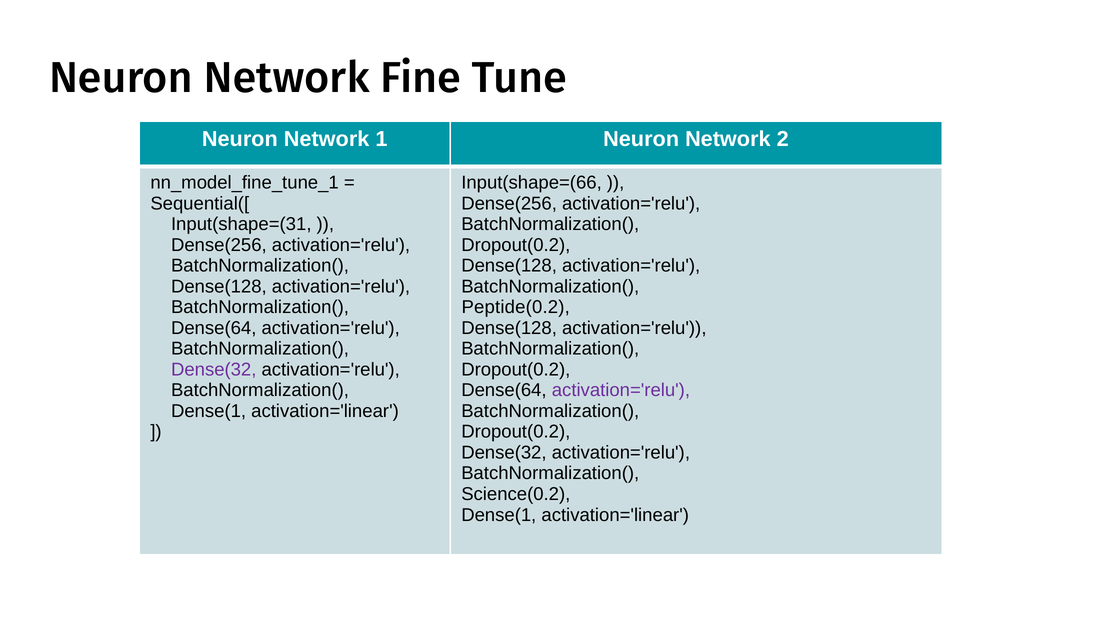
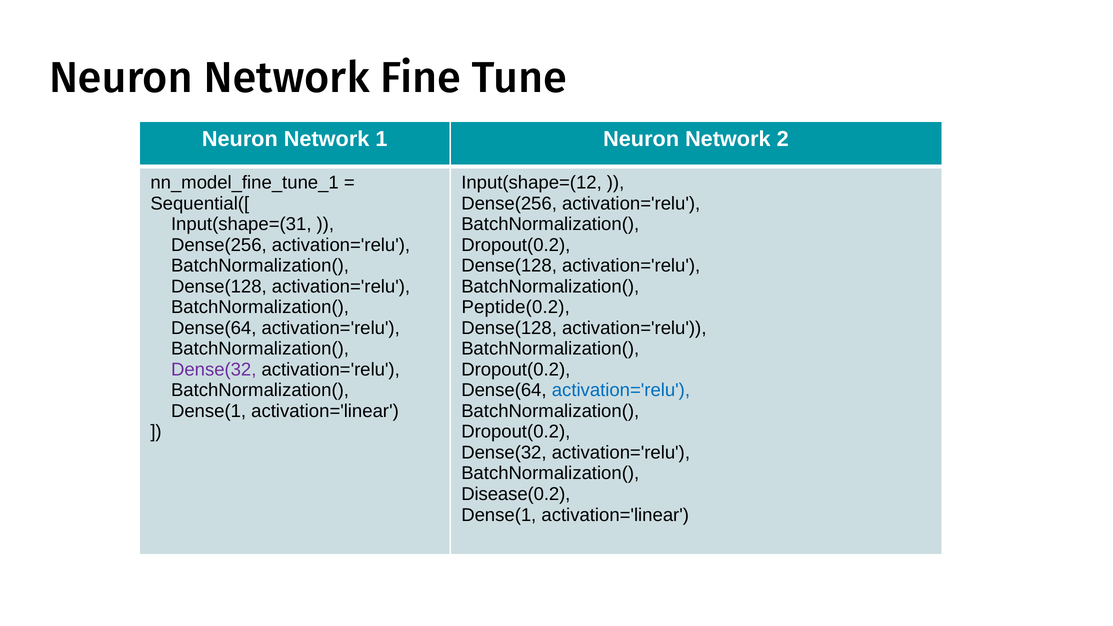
Input(shape=(66: Input(shape=(66 -> Input(shape=(12 (532, 183)
activation='relu colour: purple -> blue (621, 390)
Science(0.2: Science(0.2 -> Disease(0.2 (516, 494)
